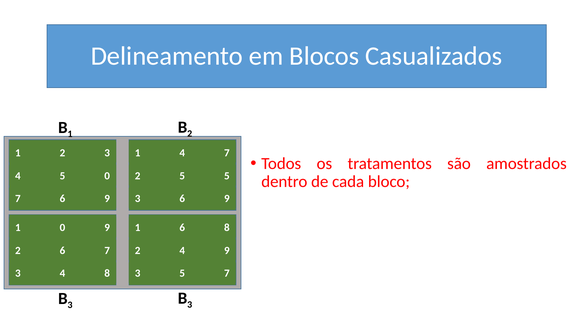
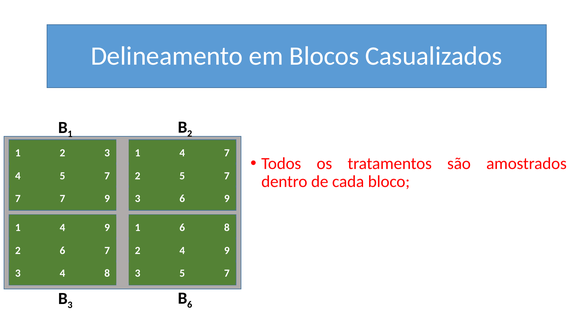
4 5 0: 0 -> 7 (107, 176)
2 5 5: 5 -> 7 (227, 176)
6: 6 -> 7 (62, 198)
0: 0 -> 4 (62, 228)
3: 3 -> 6 (190, 304)
